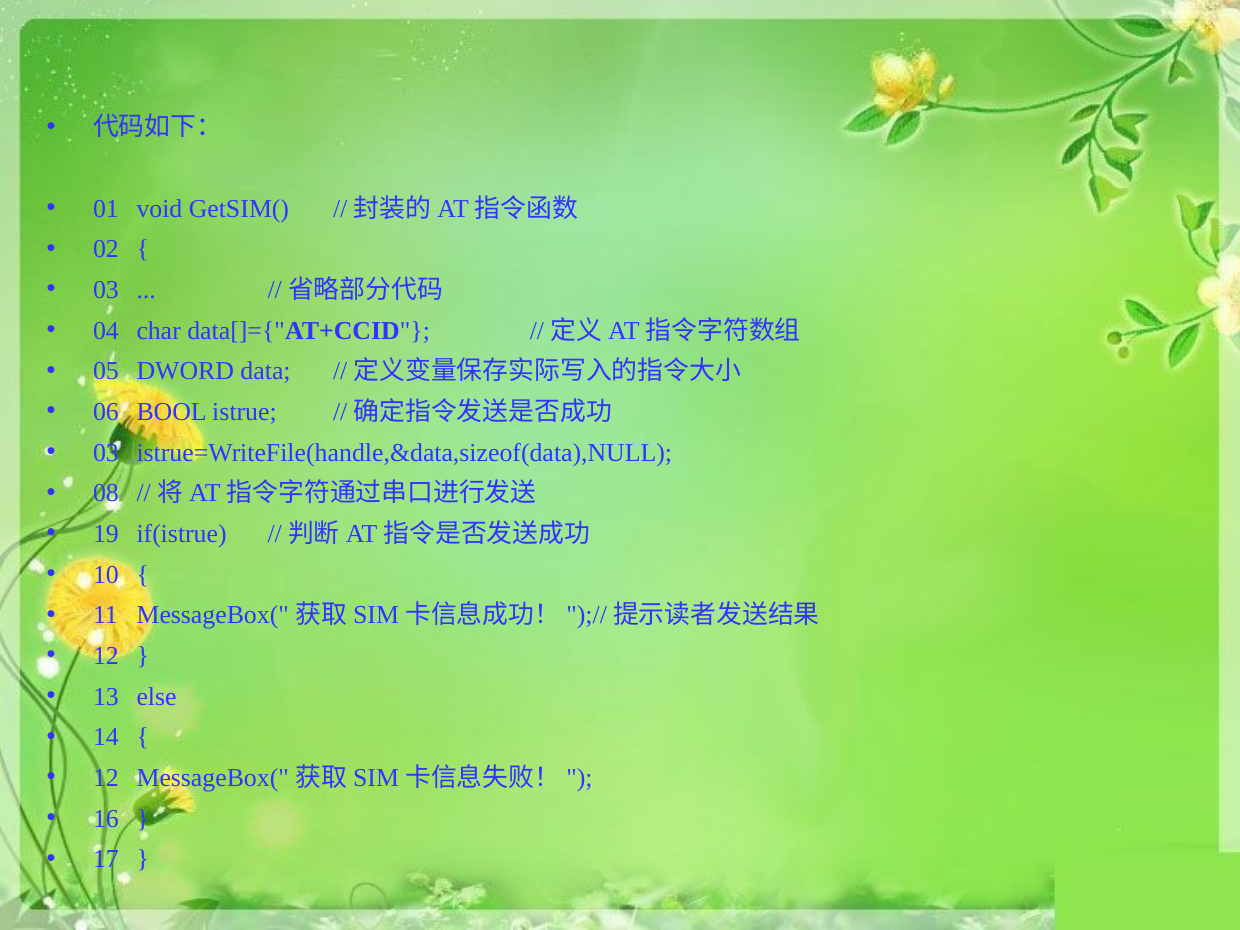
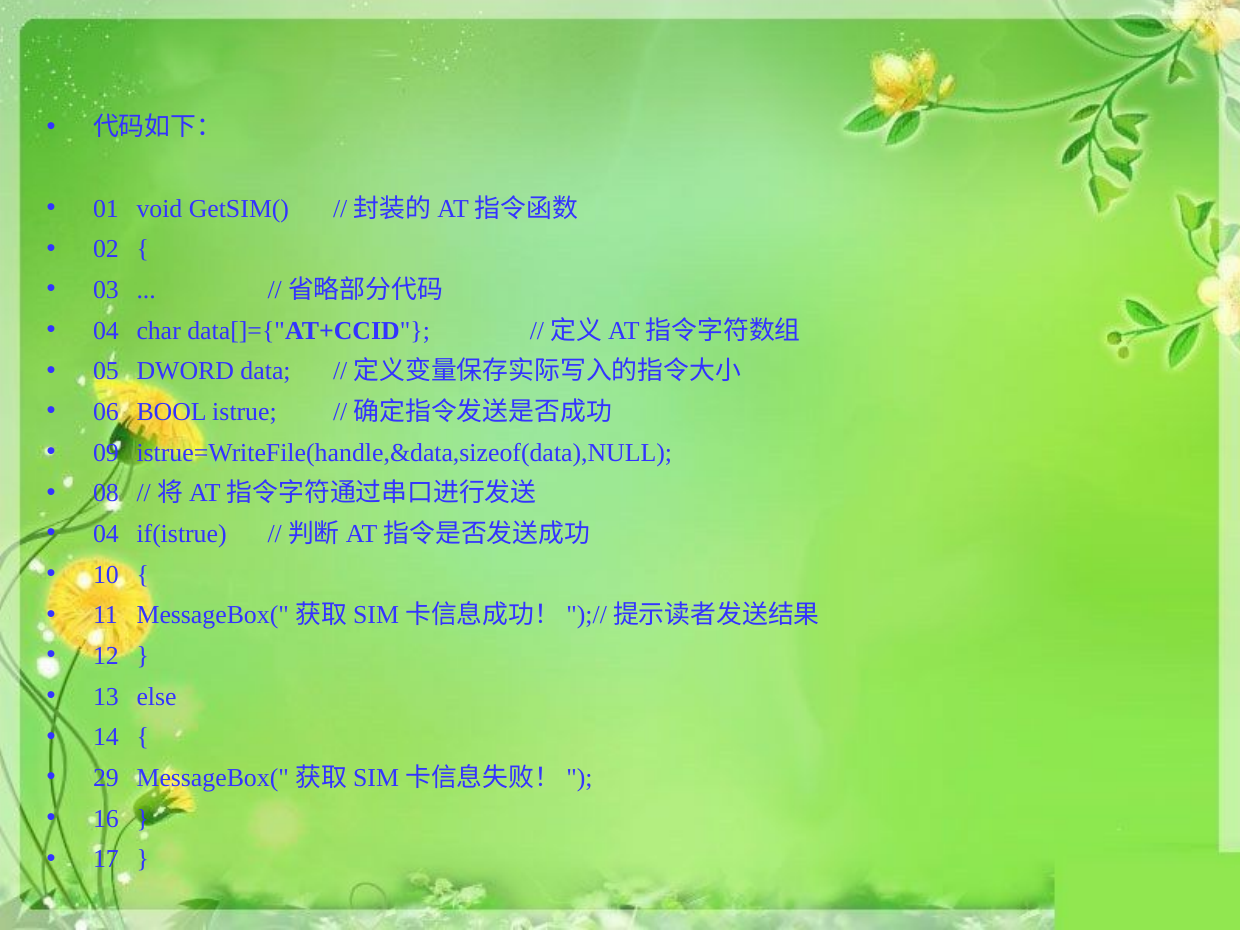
03: 03 -> 09 (106, 453)
19: 19 -> 04 (106, 534)
12: 12 -> 29 (106, 778)
